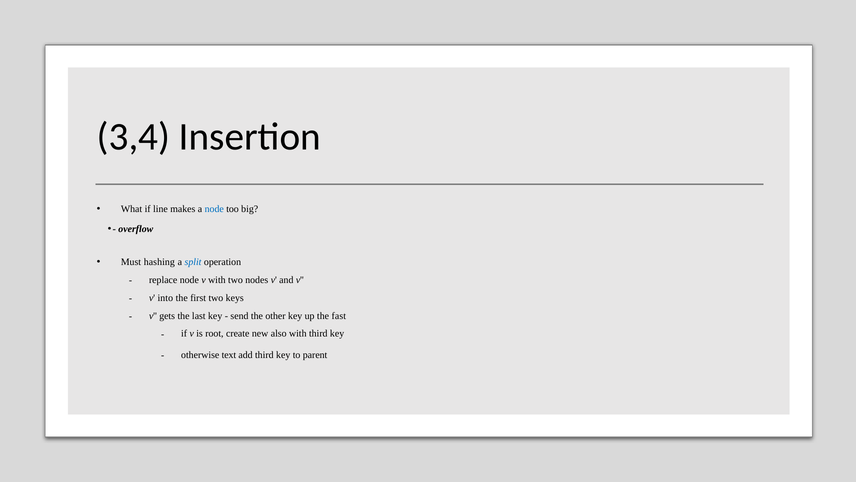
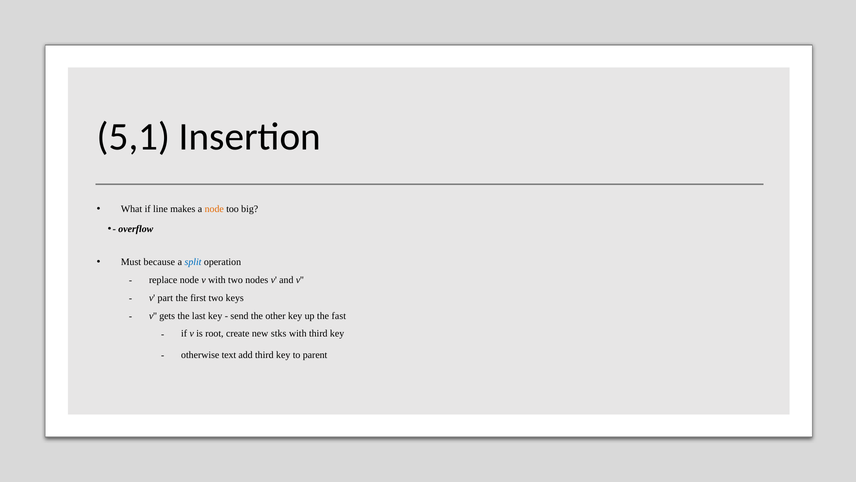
3,4: 3,4 -> 5,1 (133, 137)
node colour: blue -> orange (214, 209)
hashing: hashing -> because (159, 262)
into: into -> part (165, 298)
also: also -> stks (279, 333)
